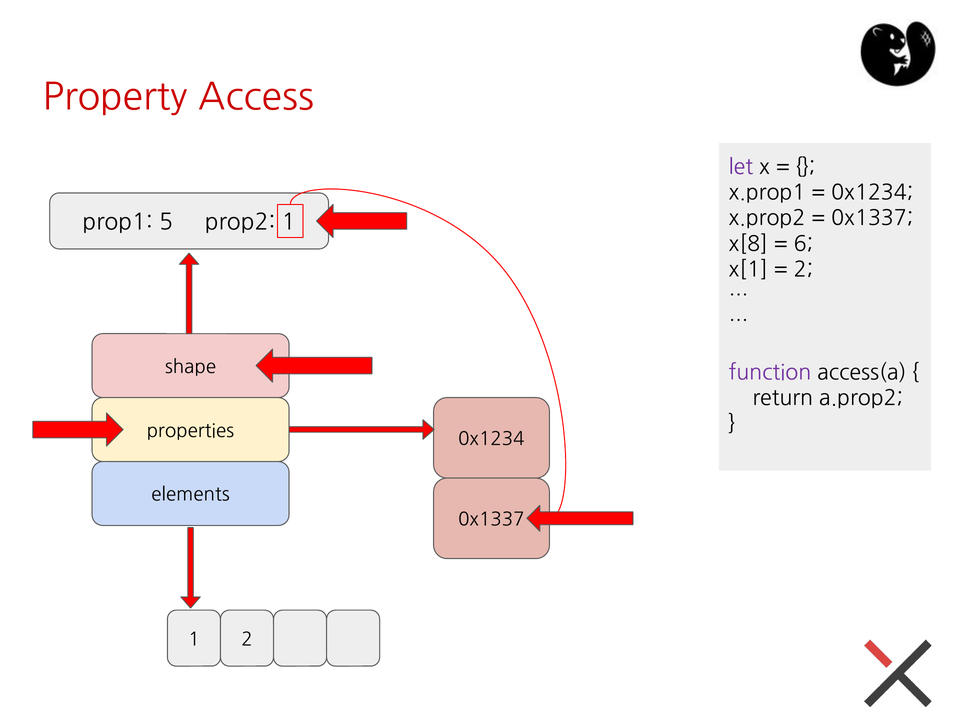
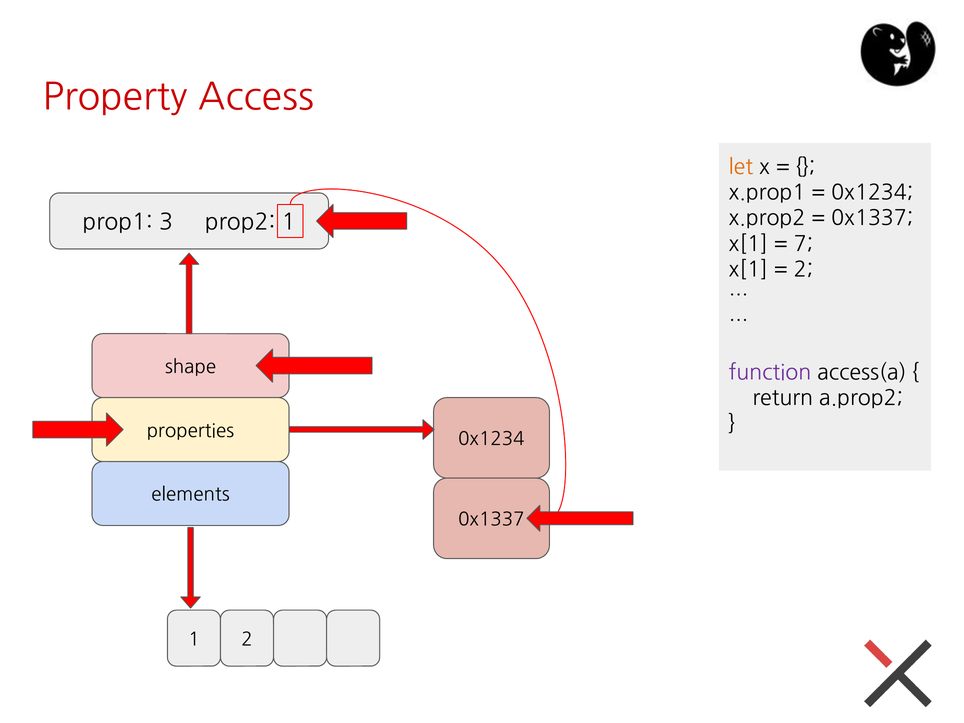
let colour: purple -> orange (741, 167)
5: 5 -> 3 (166, 222)
x[8: x[8 -> x[1 (748, 244)
6: 6 -> 7 (803, 244)
